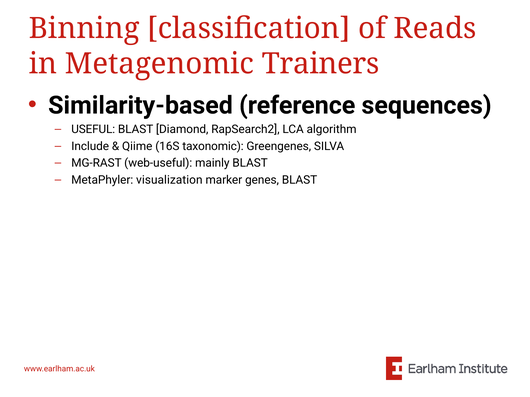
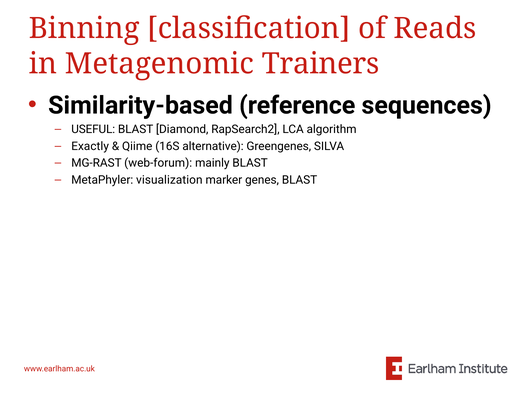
Include: Include -> Exactly (90, 146)
taxonomic: taxonomic -> alternative (213, 146)
web-useful: web-useful -> web-forum (158, 163)
